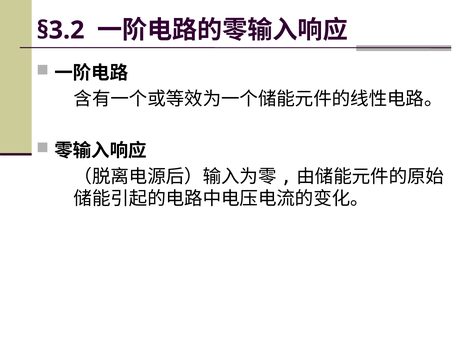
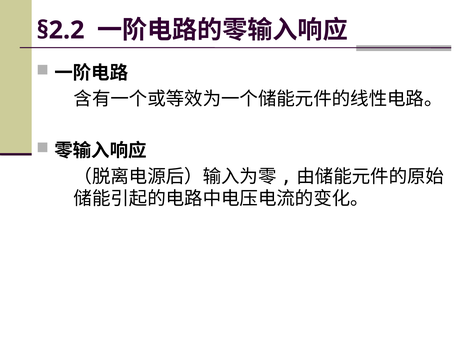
§3.2: §3.2 -> §2.2 (60, 30)
